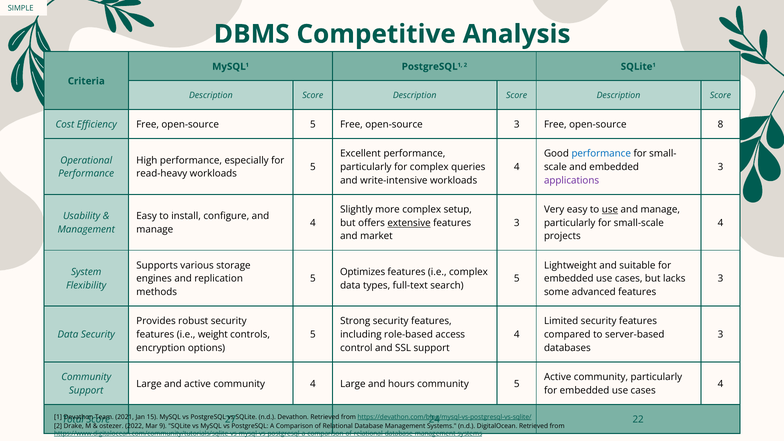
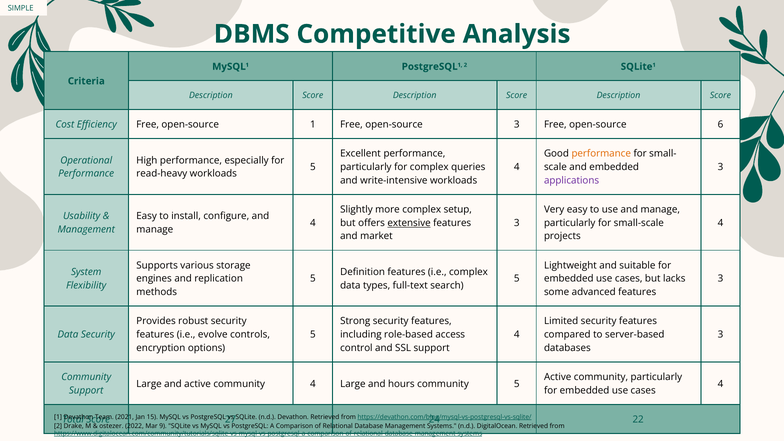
open-source 5: 5 -> 1 (313, 125)
8: 8 -> 6 (721, 125)
performance colour: blue -> orange (601, 154)
use underline: present -> none (610, 210)
Optimizes: Optimizes -> Definition (363, 272)
weight: weight -> evolve (213, 335)
